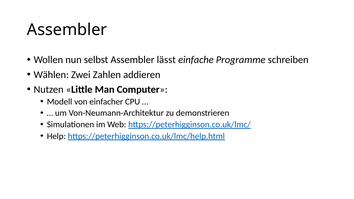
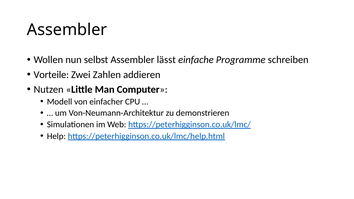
Wählen: Wählen -> Vorteile (51, 75)
